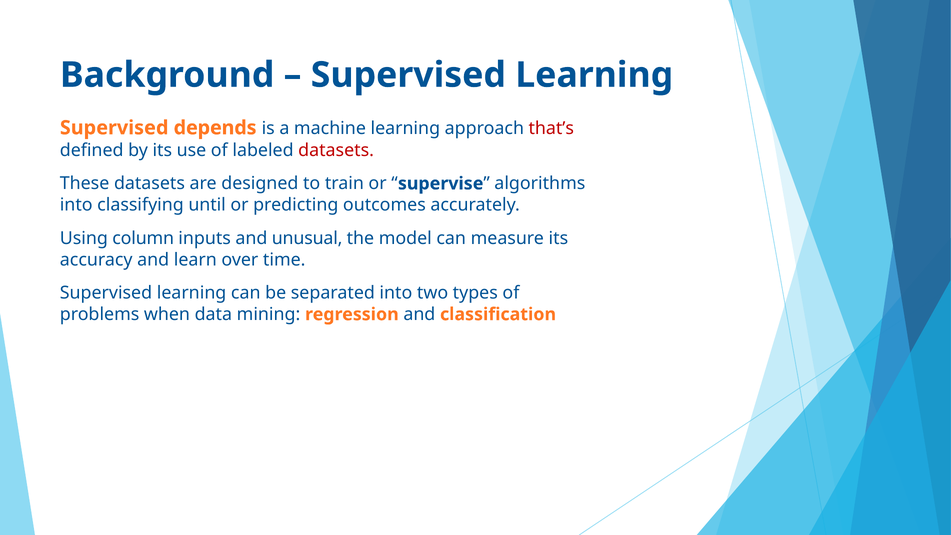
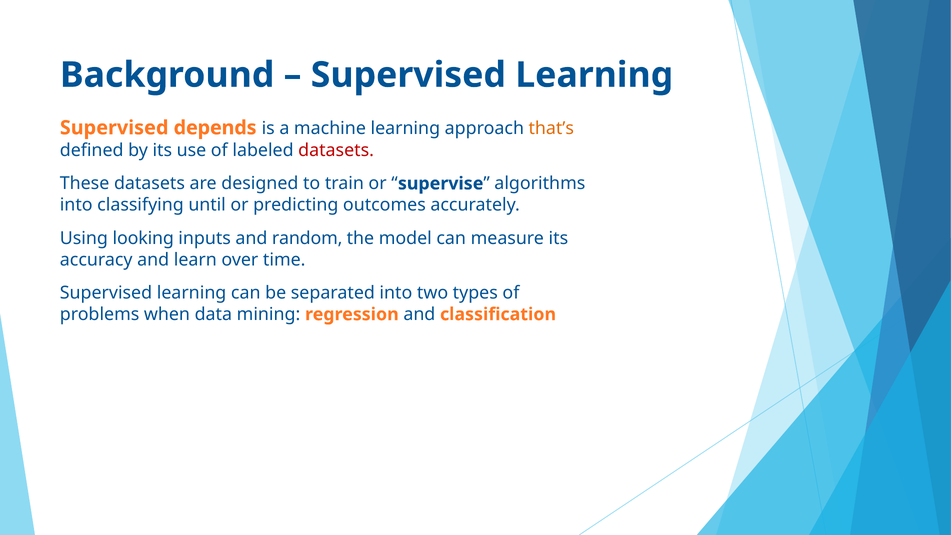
that’s colour: red -> orange (551, 128)
column: column -> looking (143, 238)
unusual: unusual -> random (307, 238)
